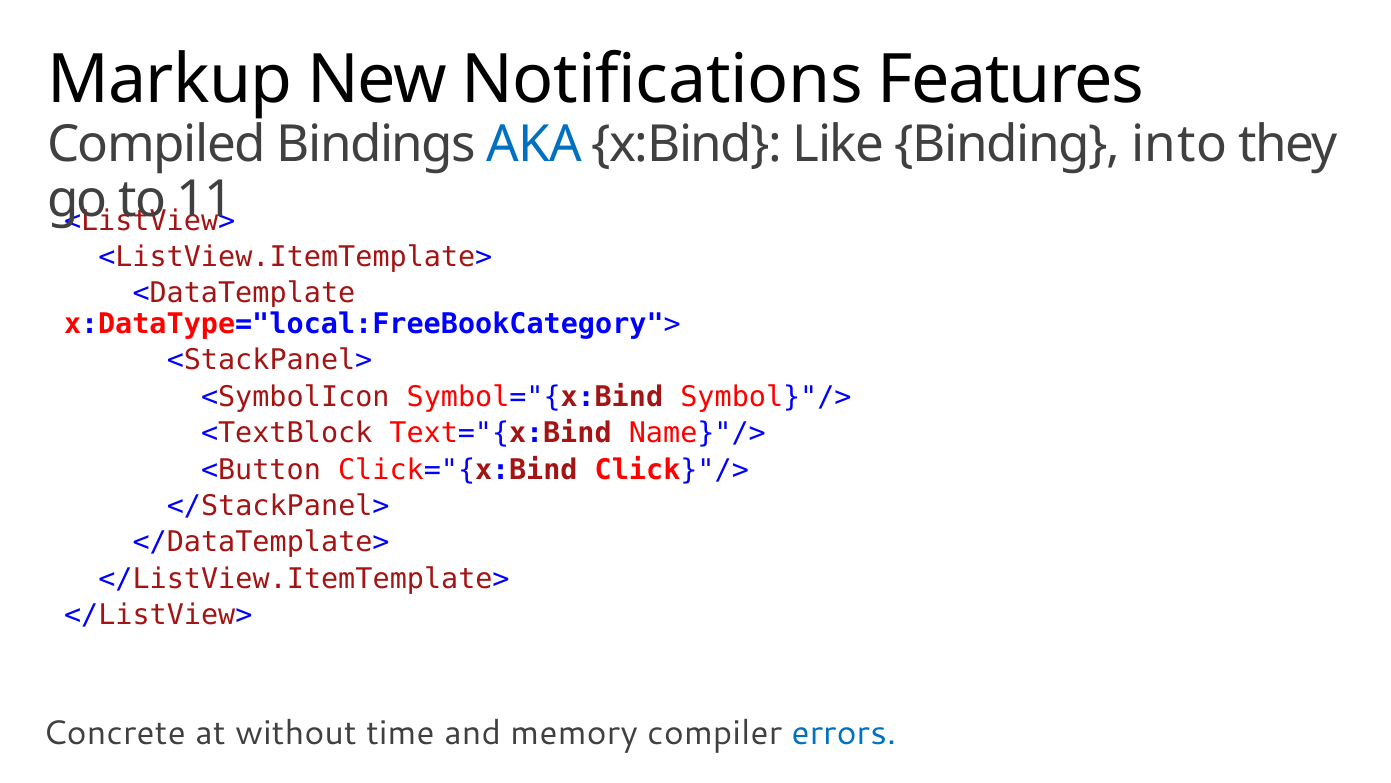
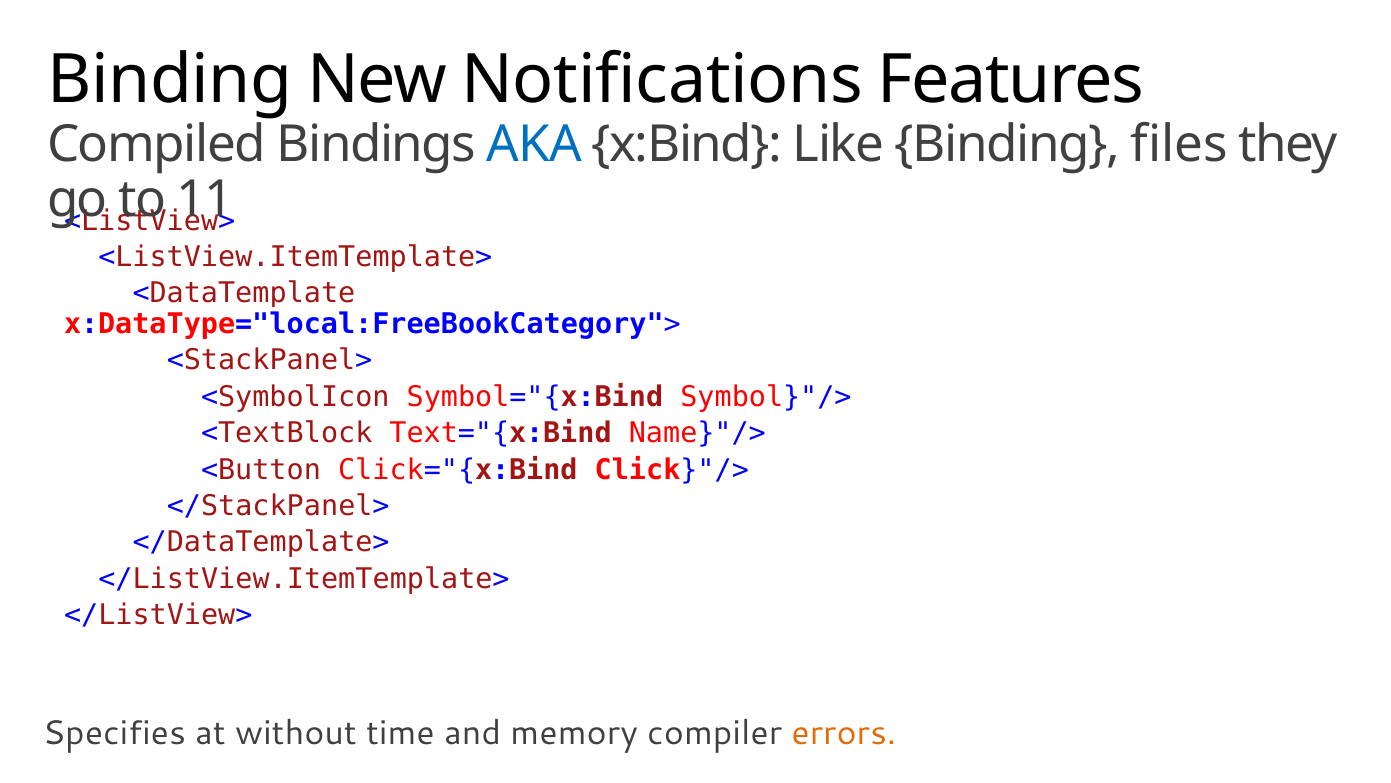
Markup: Markup -> Binding (170, 80)
into: into -> files (1179, 144)
Concrete: Concrete -> Specifies (114, 733)
errors colour: blue -> orange (844, 733)
